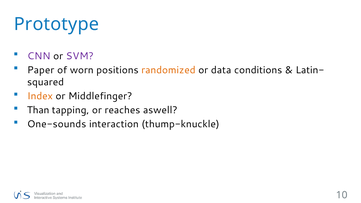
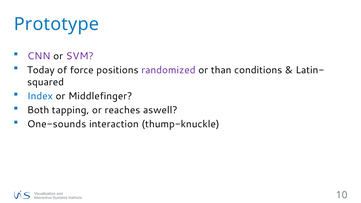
Paper: Paper -> Today (41, 70)
worn: worn -> force (82, 70)
randomized colour: orange -> purple (168, 70)
data: data -> than (221, 70)
Index colour: orange -> blue (40, 96)
Than: Than -> Both (38, 110)
